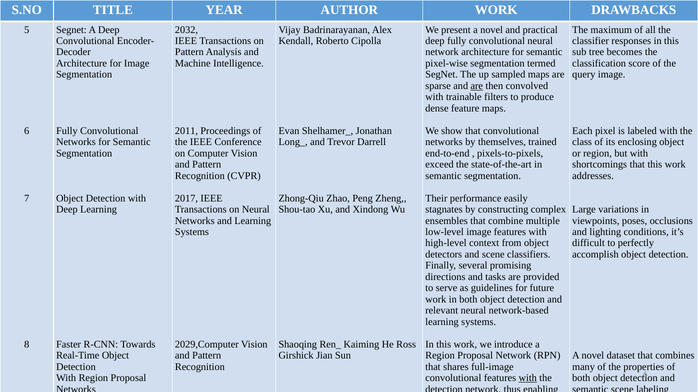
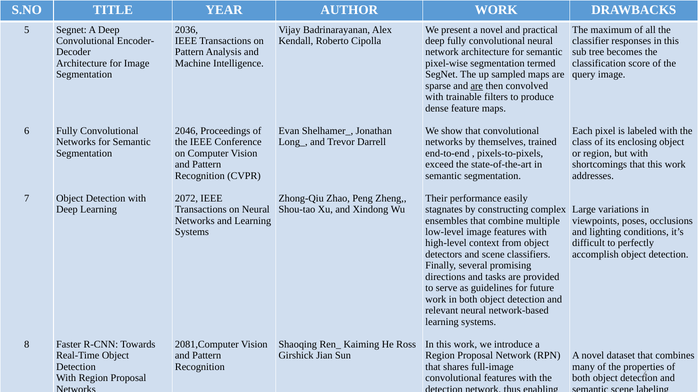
2032: 2032 -> 2036 (186, 30)
2011: 2011 -> 2046 (186, 131)
2017: 2017 -> 2072 (186, 199)
2029,Computer: 2029,Computer -> 2081,Computer (207, 345)
with underline: present -> none (528, 379)
